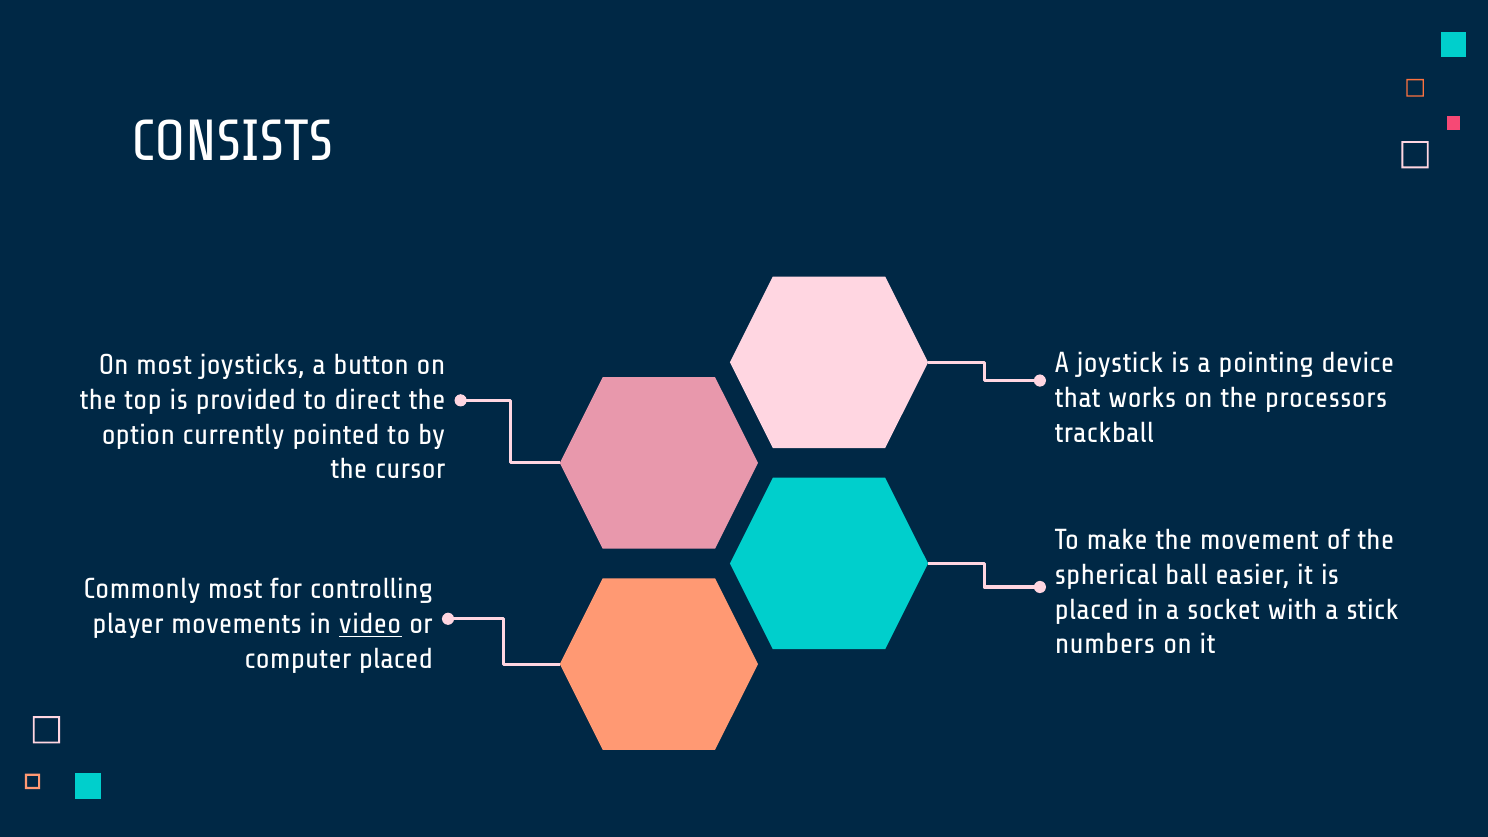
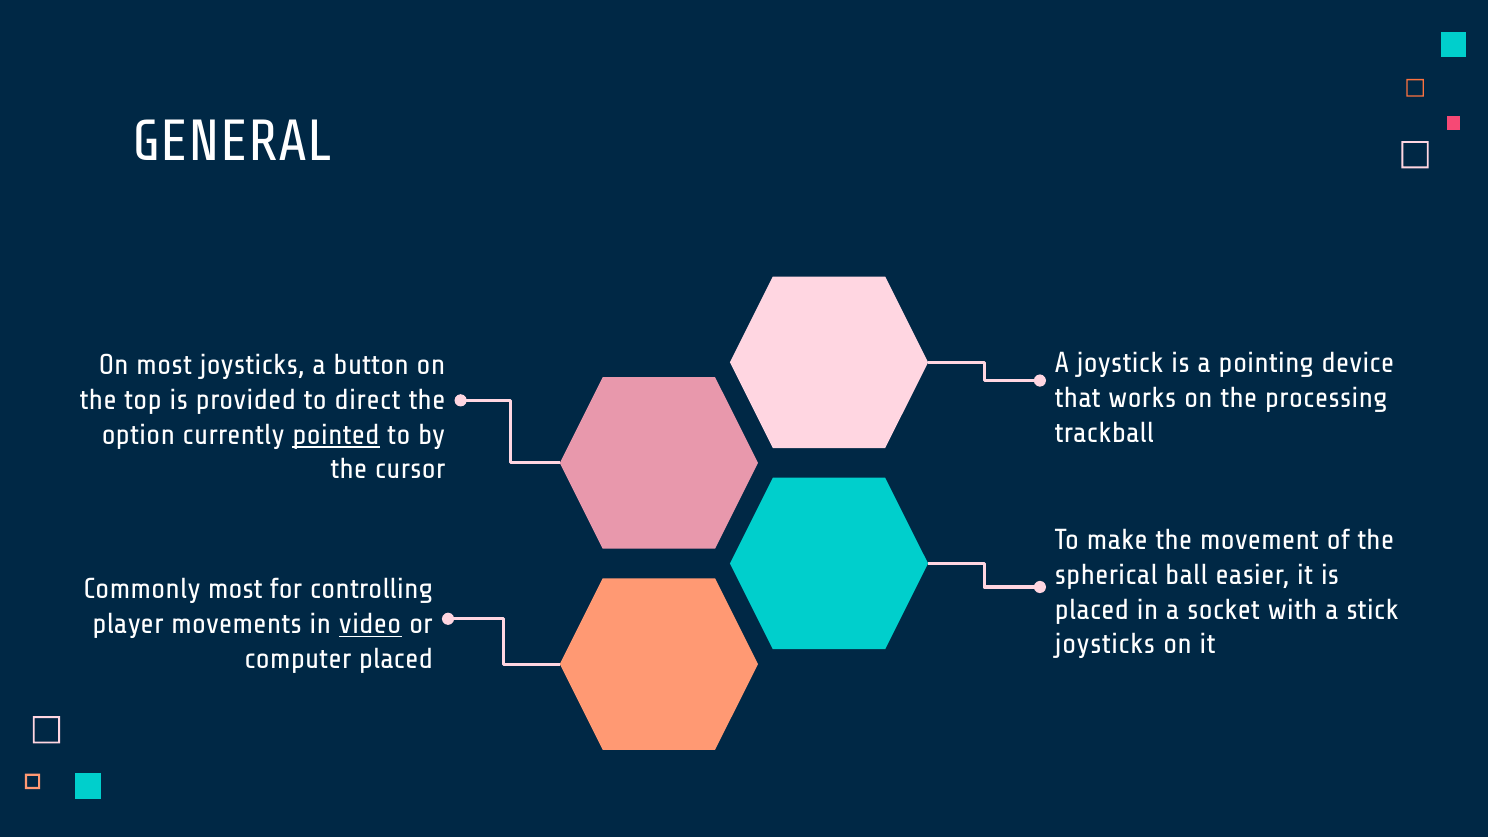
CONSISTS: CONSISTS -> GENERAL (232, 141)
processors: processors -> processing (1326, 398)
pointed underline: none -> present (336, 435)
numbers: numbers -> joysticks (1105, 644)
